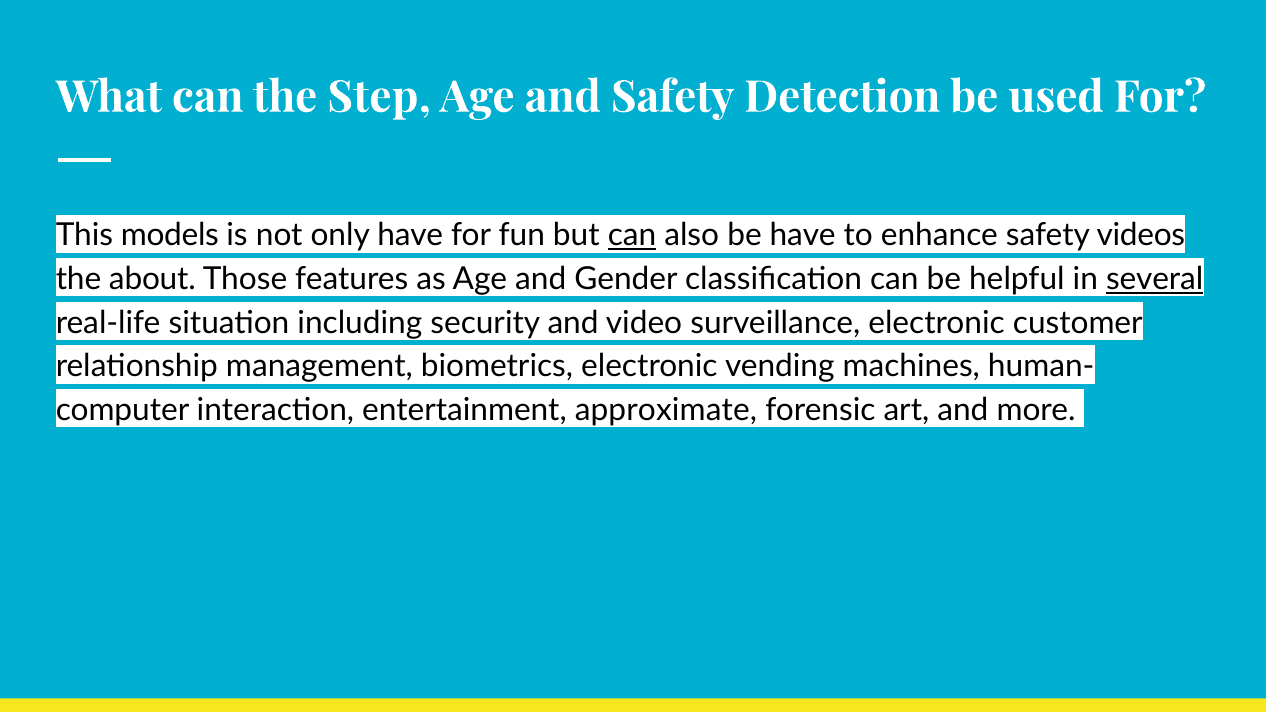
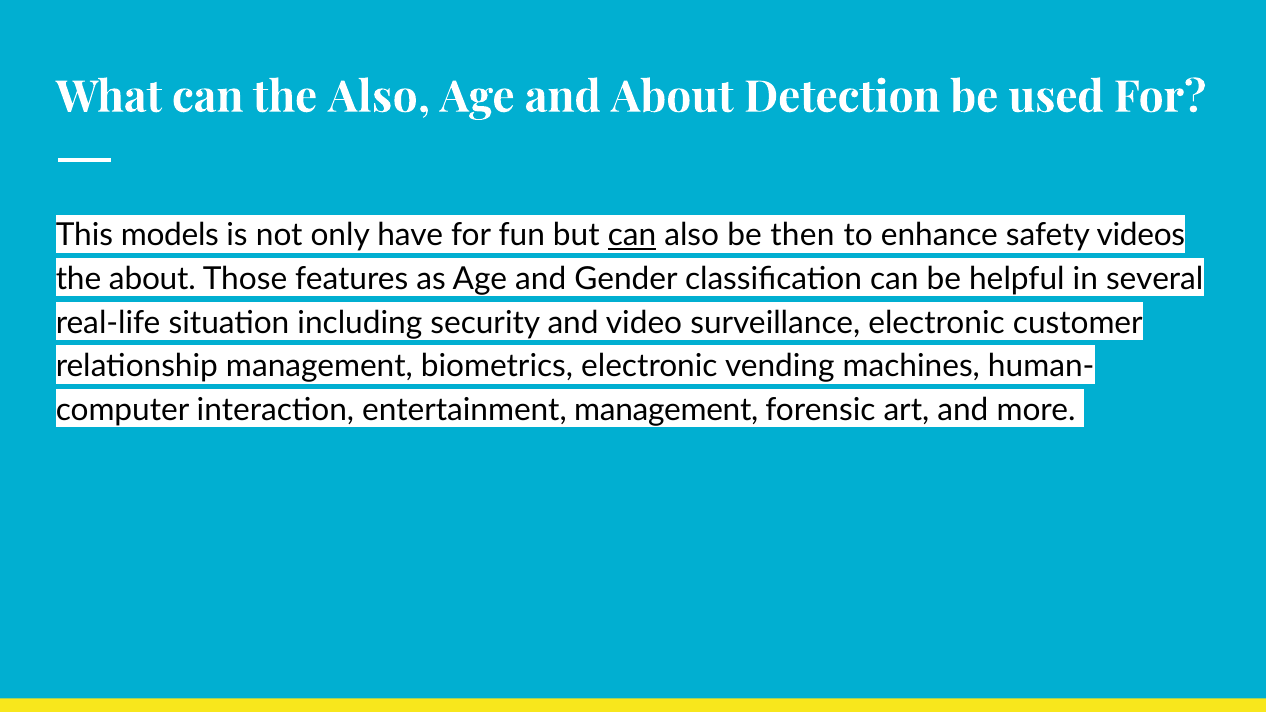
the Step: Step -> Also (379, 97)
and Safety: Safety -> About (672, 97)
be have: have -> then (802, 235)
several underline: present -> none (1155, 279)
entertainment approximate: approximate -> management (666, 410)
